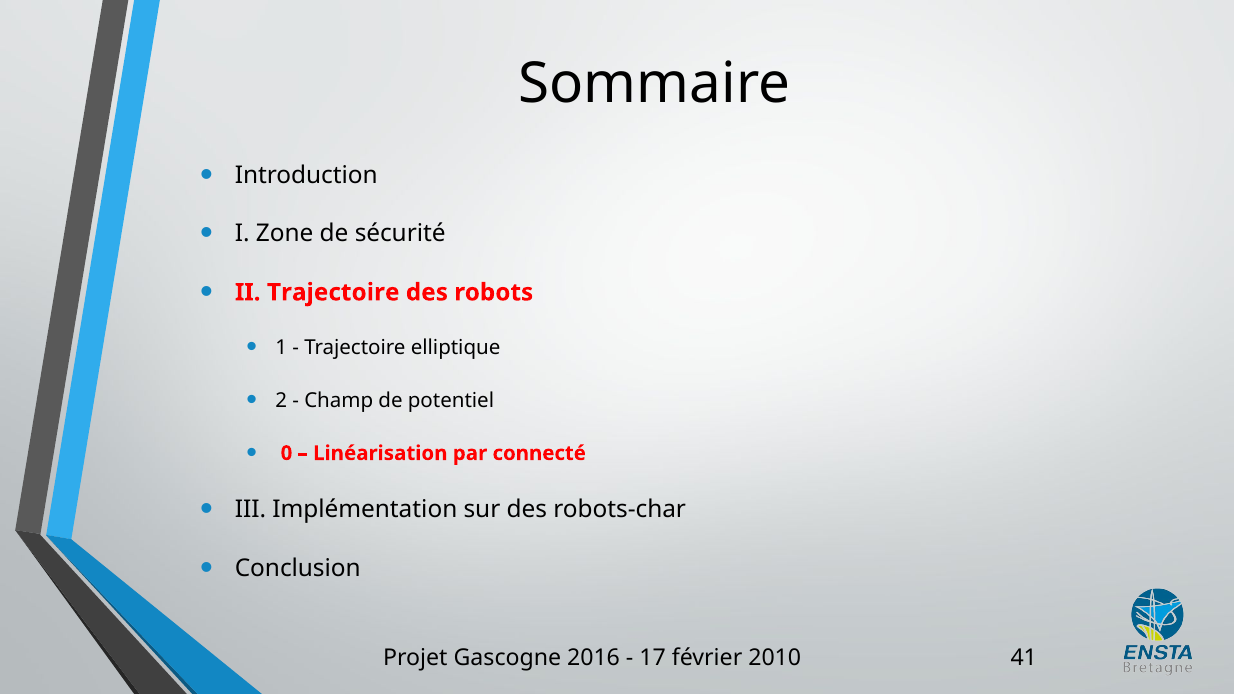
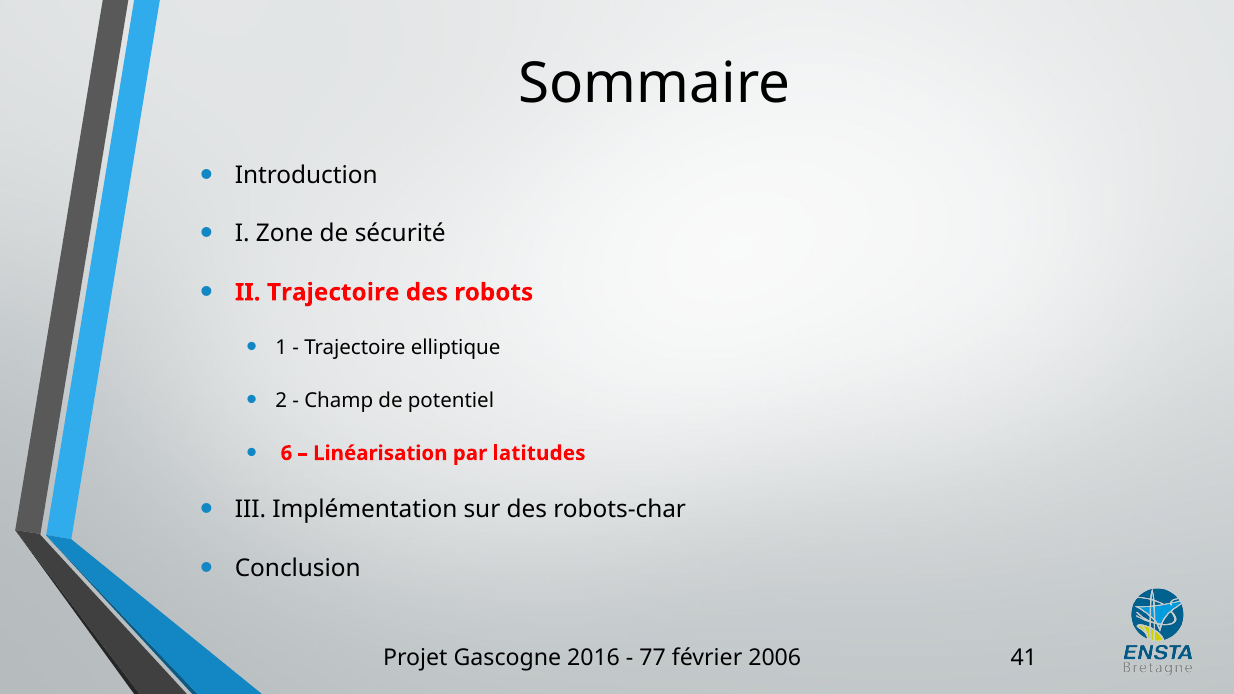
0: 0 -> 6 (286, 453)
connecté: connecté -> latitudes (539, 453)
17: 17 -> 77 (653, 658)
2010: 2010 -> 2006 (775, 658)
